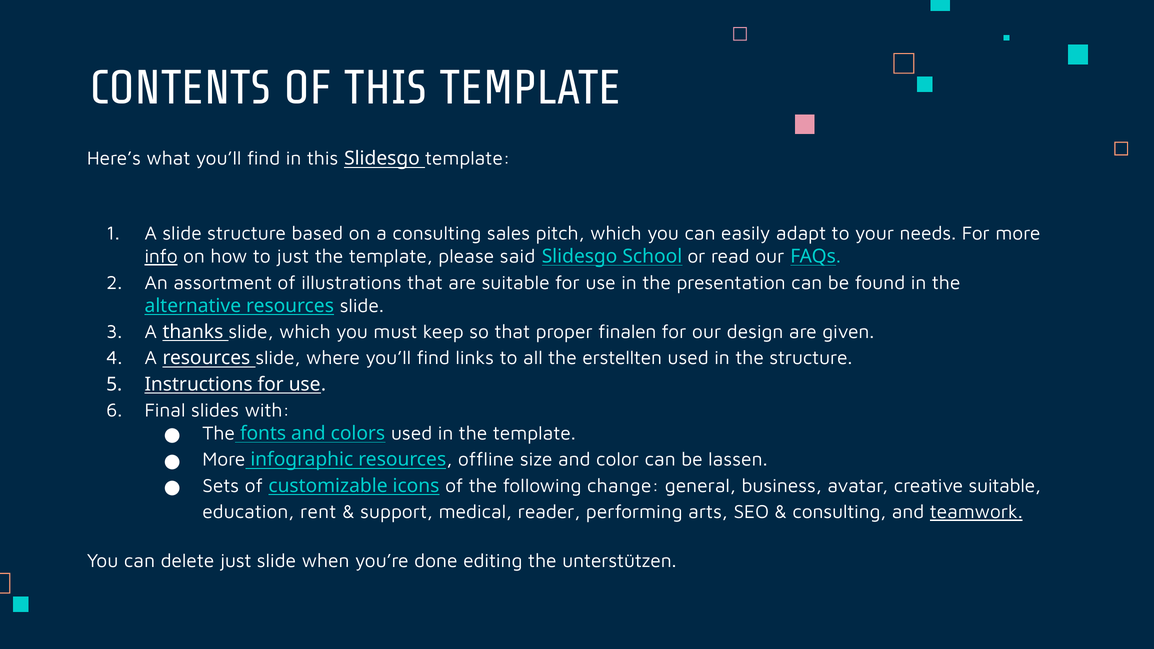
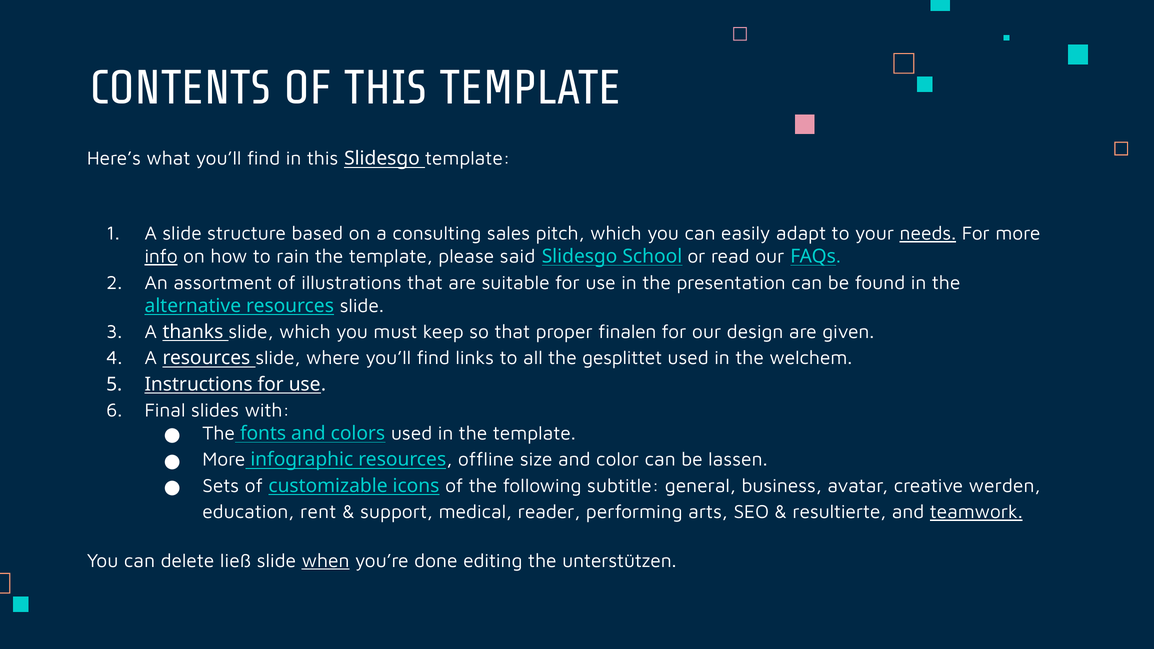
needs underline: none -> present (928, 233)
to just: just -> rain (293, 257)
erstellten: erstellten -> gesplittet (622, 358)
the structure: structure -> welchem (811, 358)
change: change -> subtitle (623, 486)
creative suitable: suitable -> werden (1005, 486)
consulting: consulting -> resultierte (839, 512)
delete just: just -> ließ (236, 561)
when underline: none -> present (326, 561)
